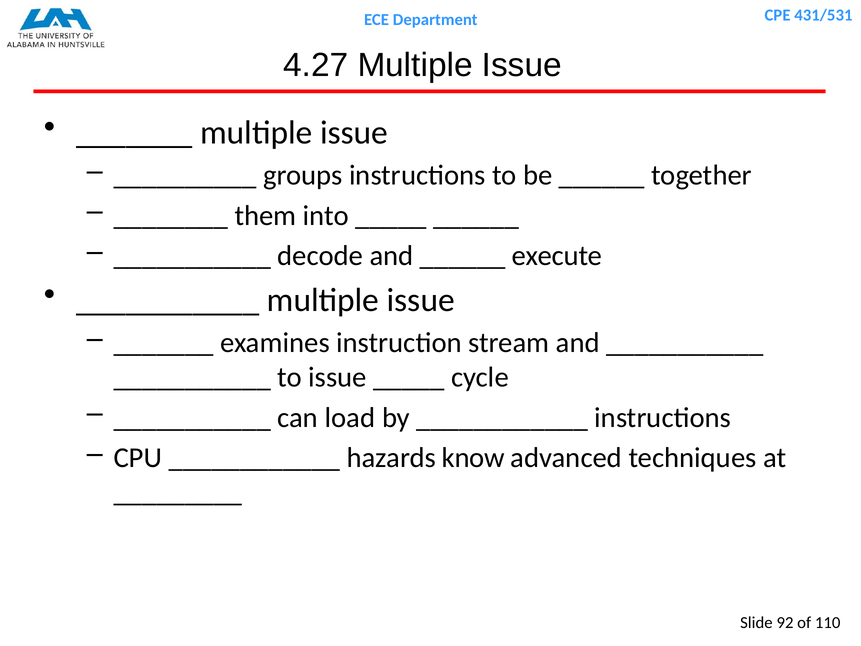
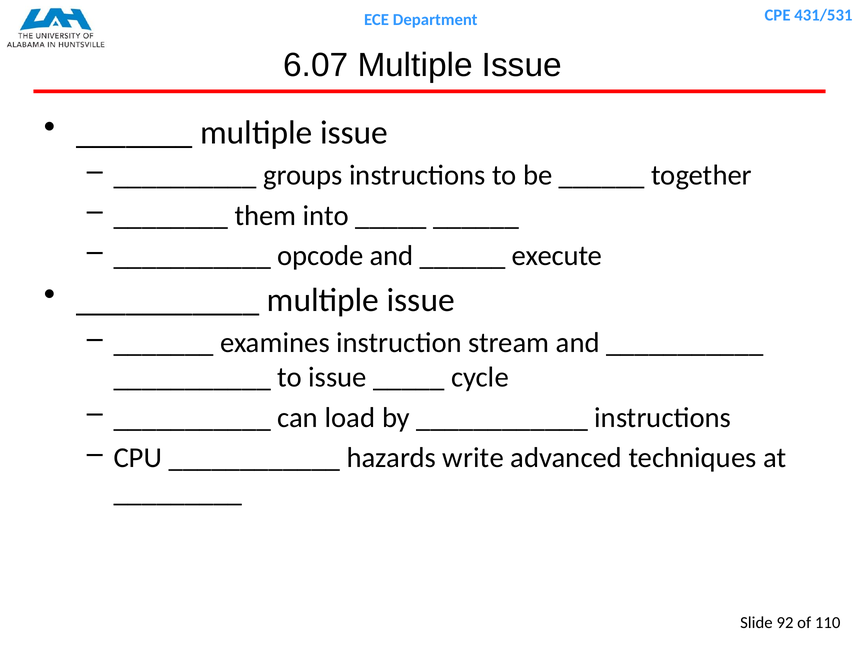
4.27: 4.27 -> 6.07 (316, 65)
decode: decode -> opcode (320, 256)
know: know -> write (473, 458)
